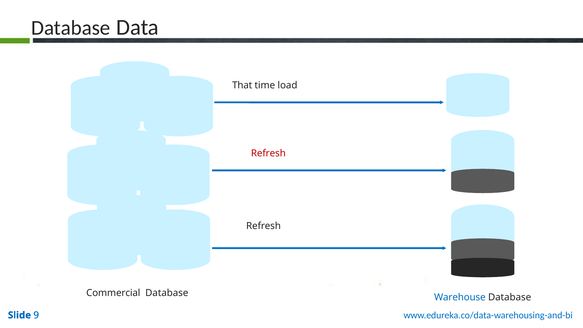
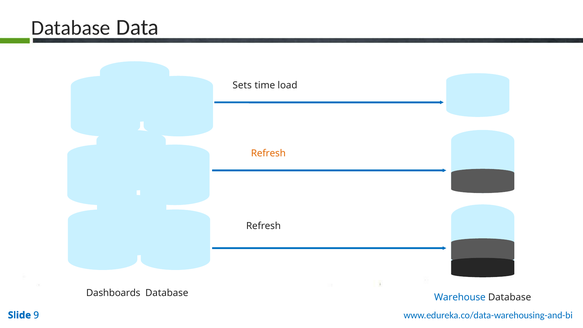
That: That -> Sets (242, 85)
Refresh colour: red -> orange (268, 153)
Commercial: Commercial -> Dashboards (113, 293)
